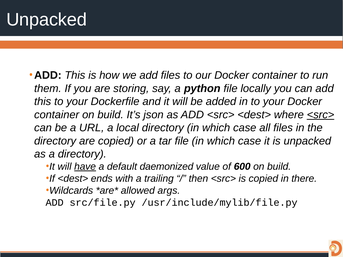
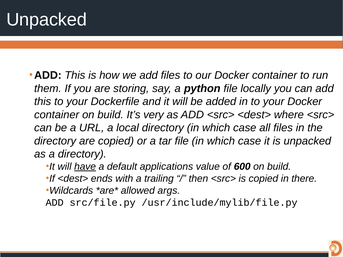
json: json -> very (154, 115)
<src> underline: present -> none (321, 115)
daemonized: daemonized -> applications (166, 167)
